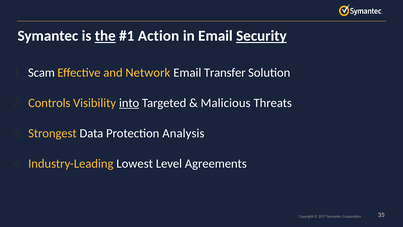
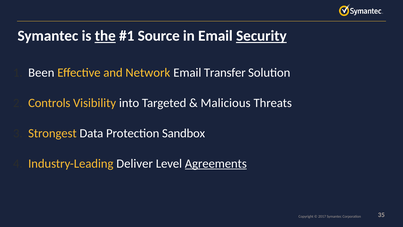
Action: Action -> Source (159, 36)
Scam: Scam -> Been (41, 73)
into underline: present -> none (129, 103)
Analysis: Analysis -> Sandbox (184, 133)
Lowest: Lowest -> Deliver (135, 163)
Agreements underline: none -> present (216, 163)
